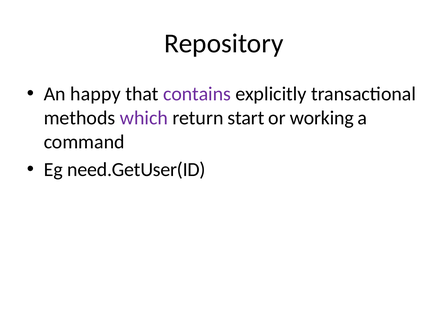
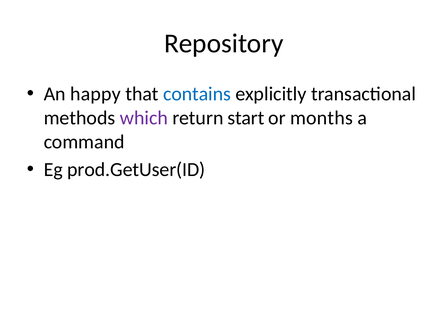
contains colour: purple -> blue (197, 94)
working: working -> months (322, 118)
need.GetUser(ID: need.GetUser(ID -> prod.GetUser(ID (136, 170)
